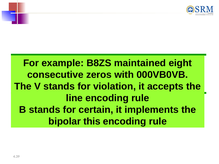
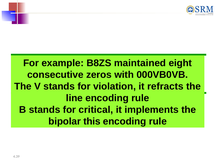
accepts: accepts -> refracts (165, 86)
certain: certain -> critical (96, 110)
